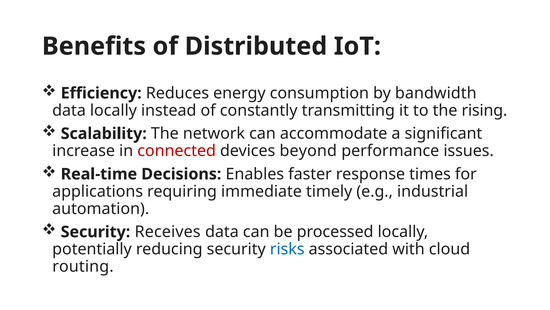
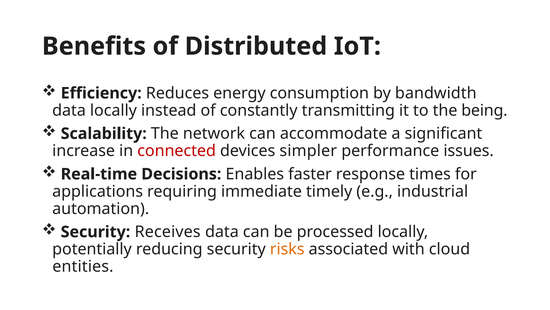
rising: rising -> being (484, 110)
beyond: beyond -> simpler (308, 151)
risks colour: blue -> orange (287, 249)
routing: routing -> entities (83, 266)
